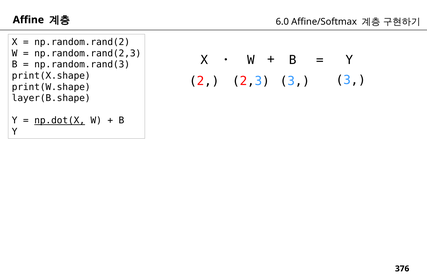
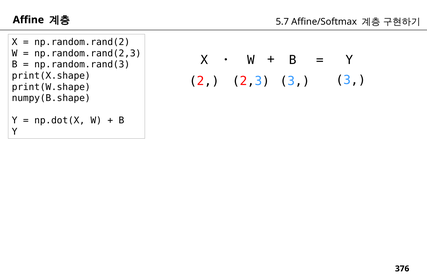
6.0: 6.0 -> 5.7 (282, 22)
layer(B.shape: layer(B.shape -> numpy(B.shape (51, 98)
np.dot(X underline: present -> none (60, 121)
